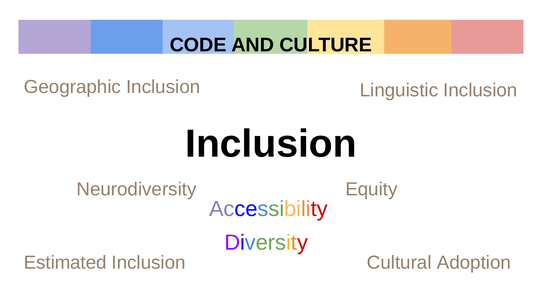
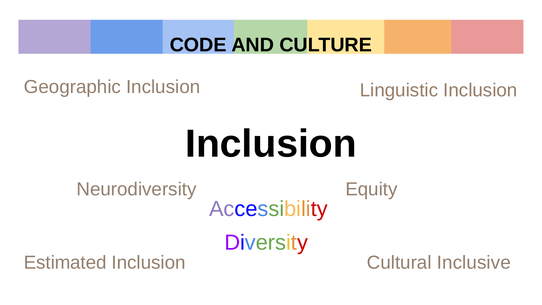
Adoption: Adoption -> Inclusive (474, 263)
